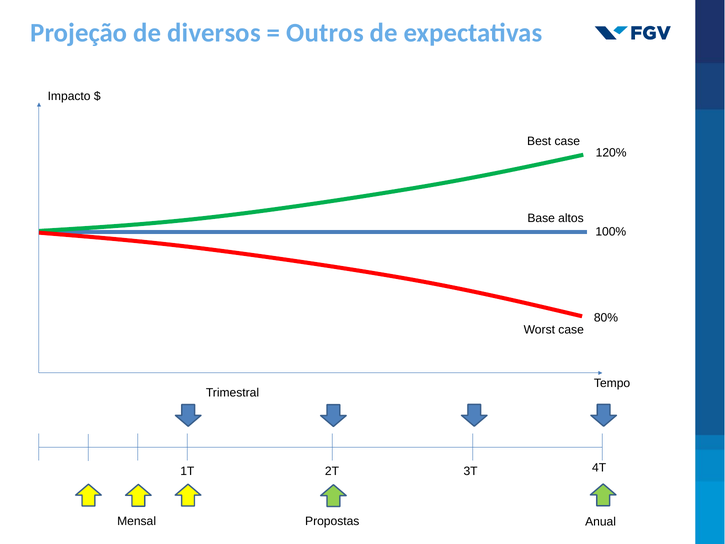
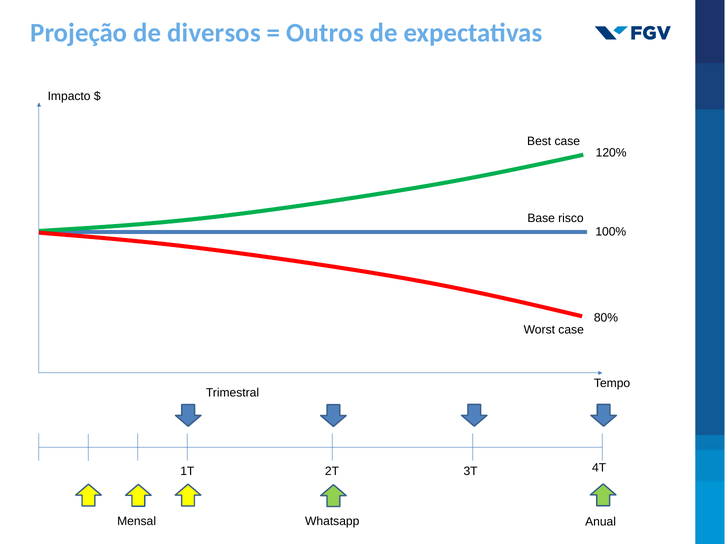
altos: altos -> risco (571, 218)
Propostas: Propostas -> Whatsapp (332, 521)
